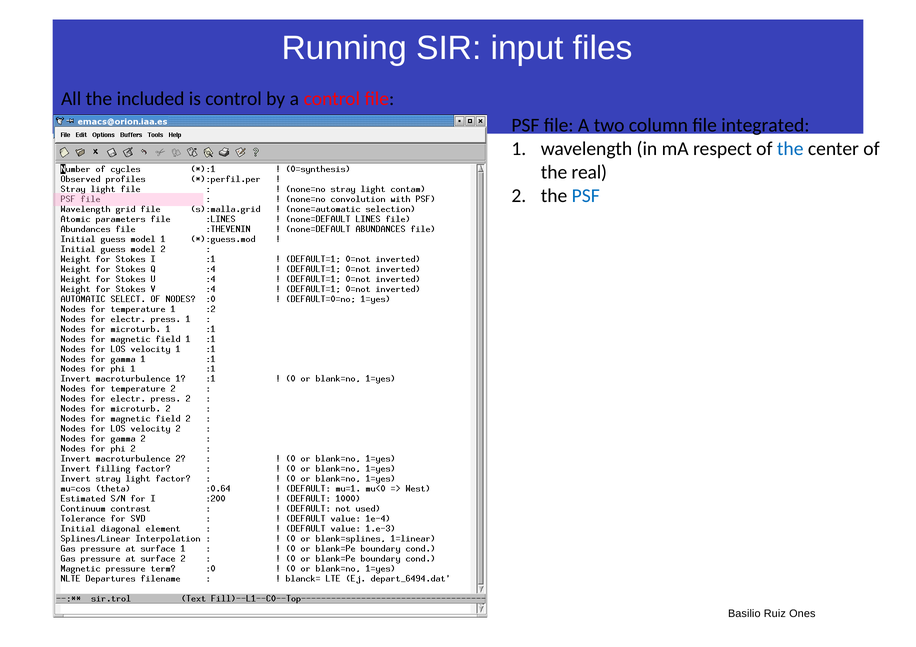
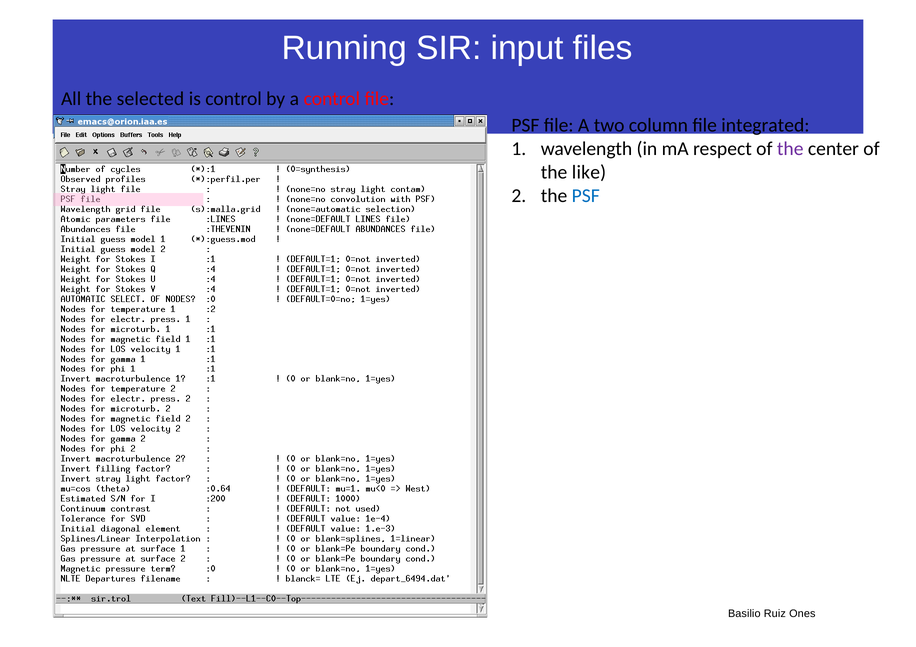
included: included -> selected (150, 99)
the colour: blue -> purple (790, 149)
real: real -> like (589, 172)
